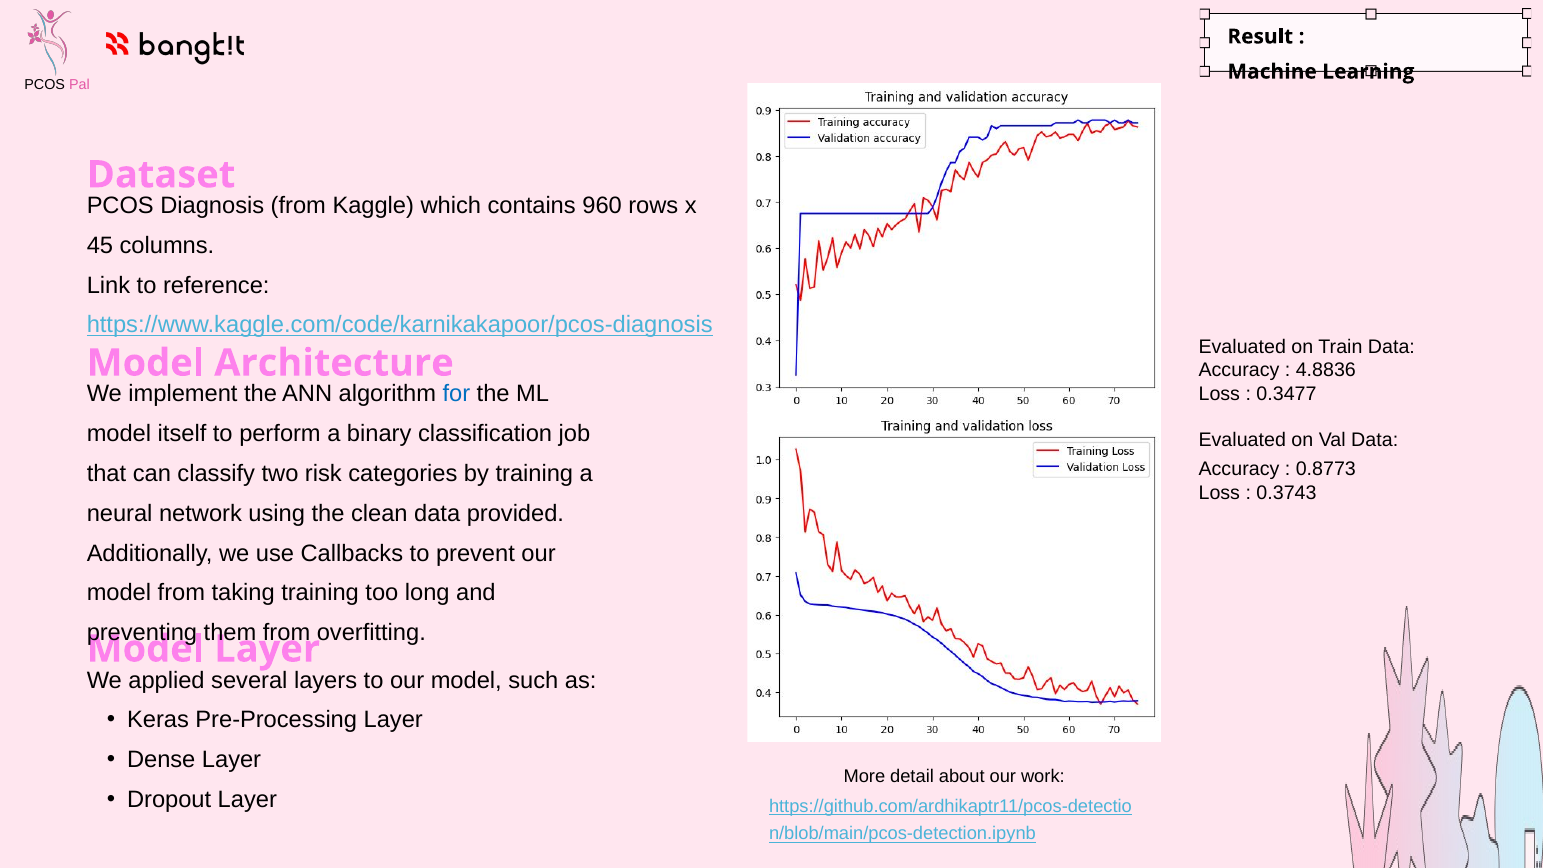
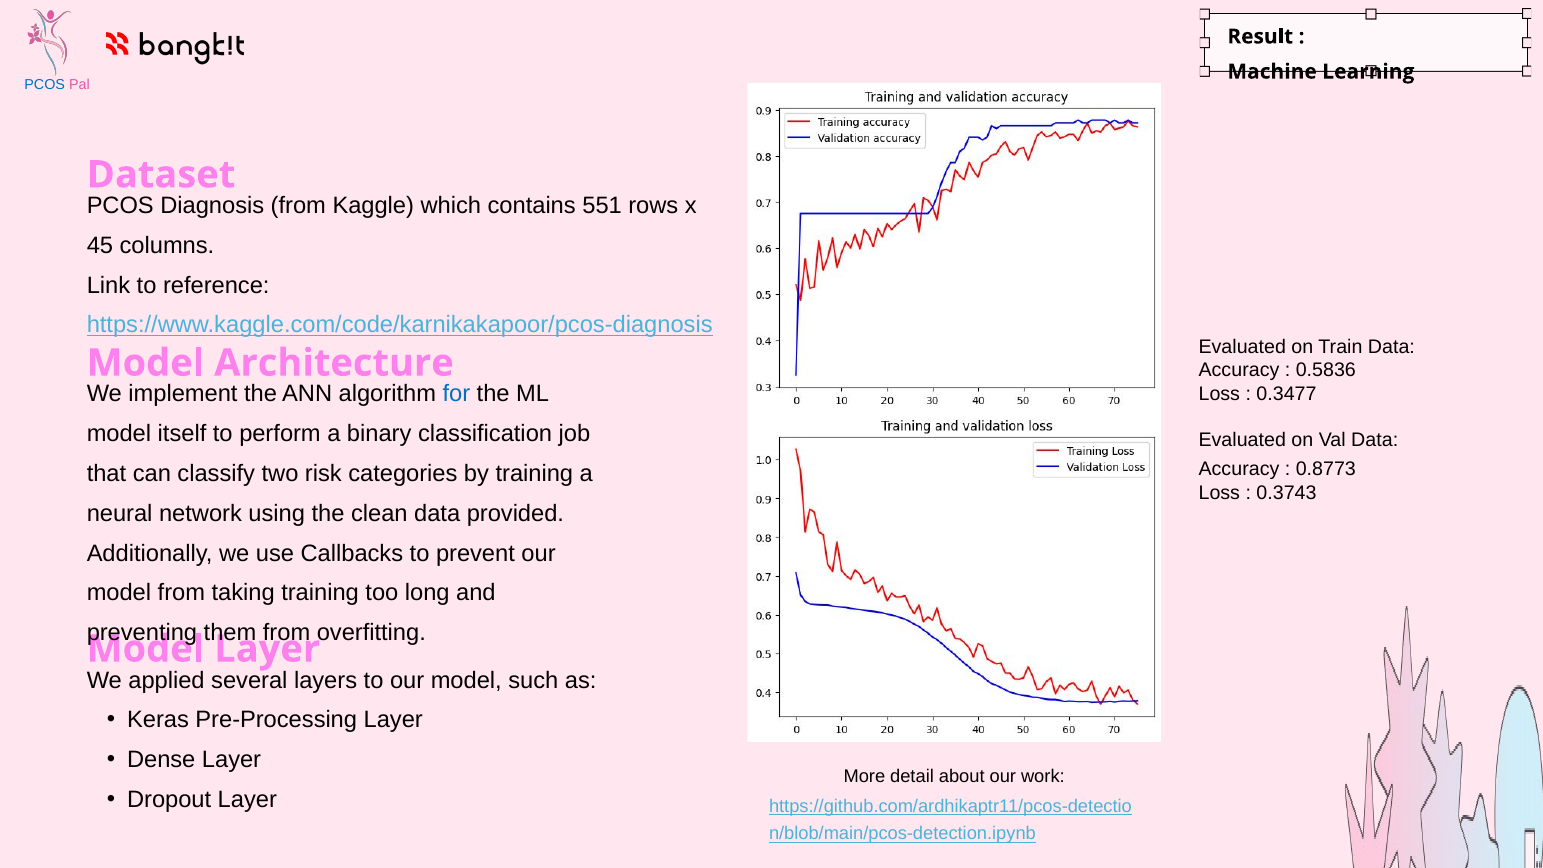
PCOS colour: black -> blue (45, 84)
960: 960 -> 551 (602, 206)
4.8836: 4.8836 -> 0.5836 (1326, 370)
